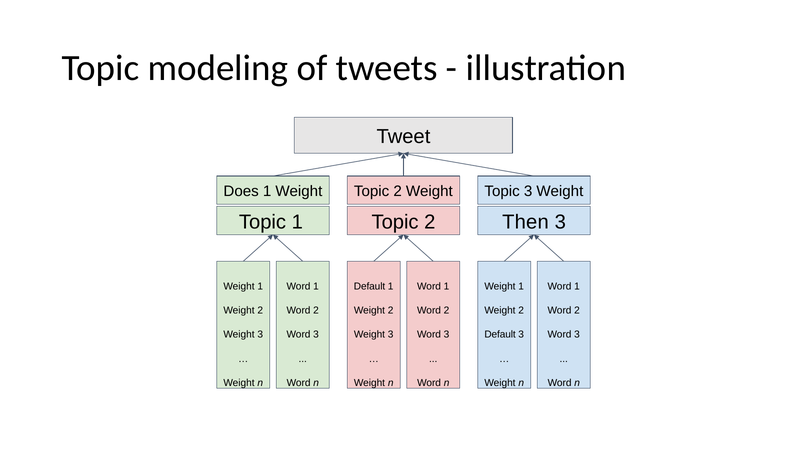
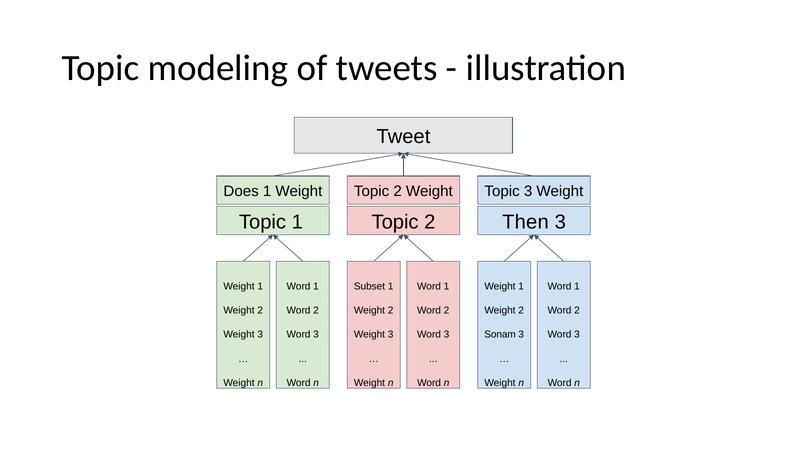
Default: Default -> Subset (369, 286)
Default: Default -> Sonam (500, 335)
